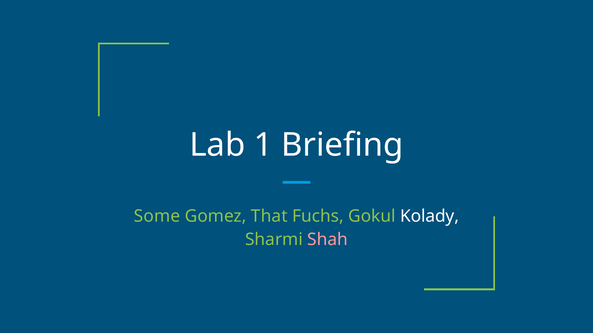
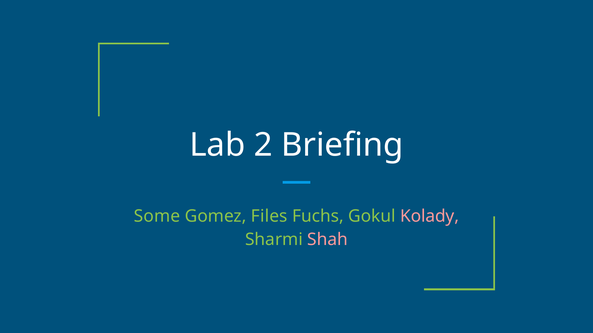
1: 1 -> 2 (263, 145)
That: That -> Files (269, 216)
Kolady colour: white -> pink (430, 216)
